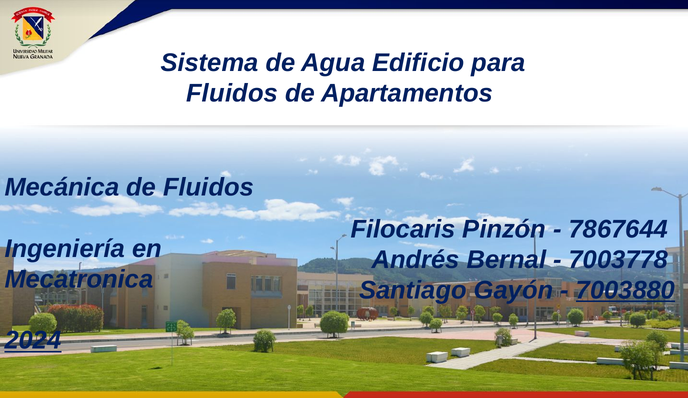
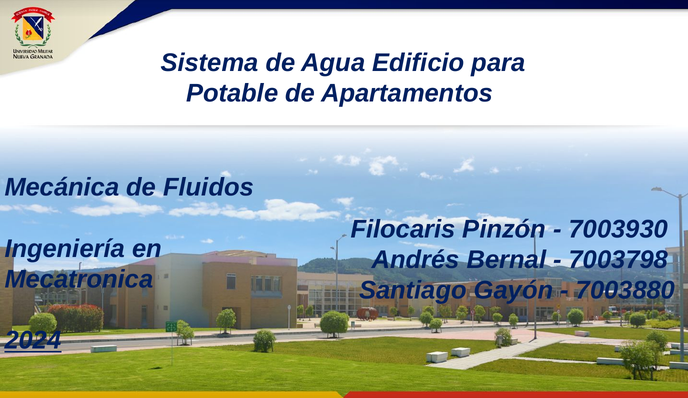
Fluidos: Fluidos -> Potable (232, 93)
7867644: 7867644 -> 7003930 (618, 229)
7003778: 7003778 -> 7003798 (618, 260)
7003880 underline: present -> none (625, 291)
